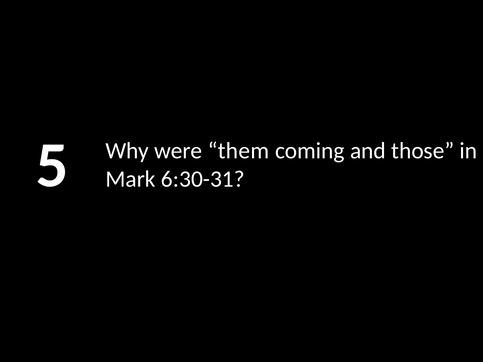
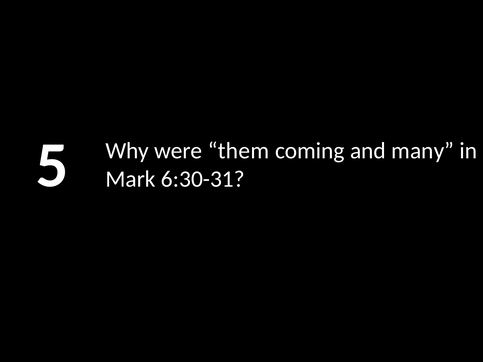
those: those -> many (423, 151)
